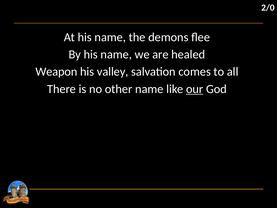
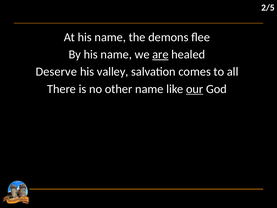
2/0: 2/0 -> 2/5 (268, 8)
are underline: none -> present (160, 54)
Weapon: Weapon -> Deserve (56, 72)
